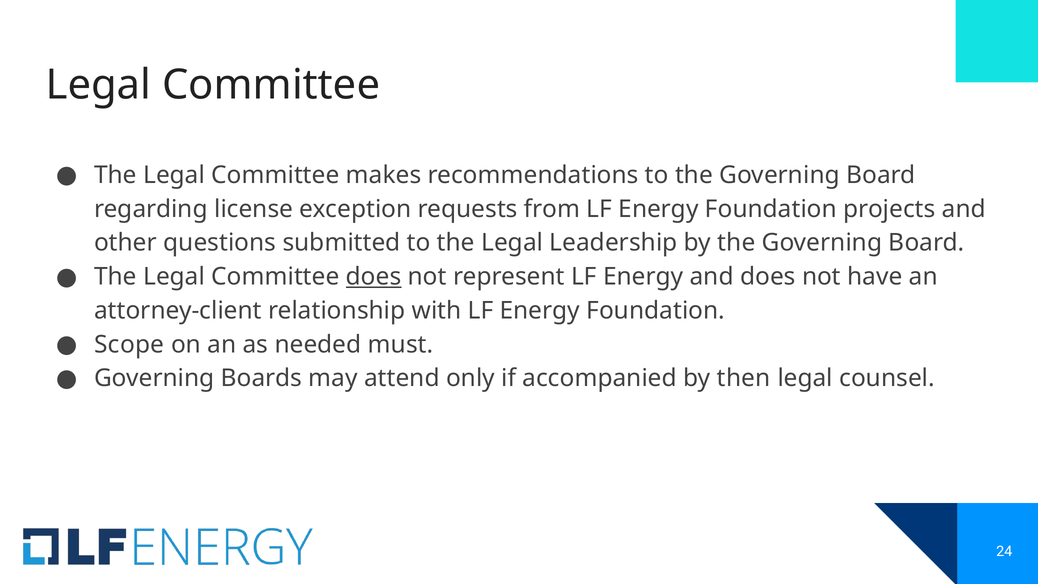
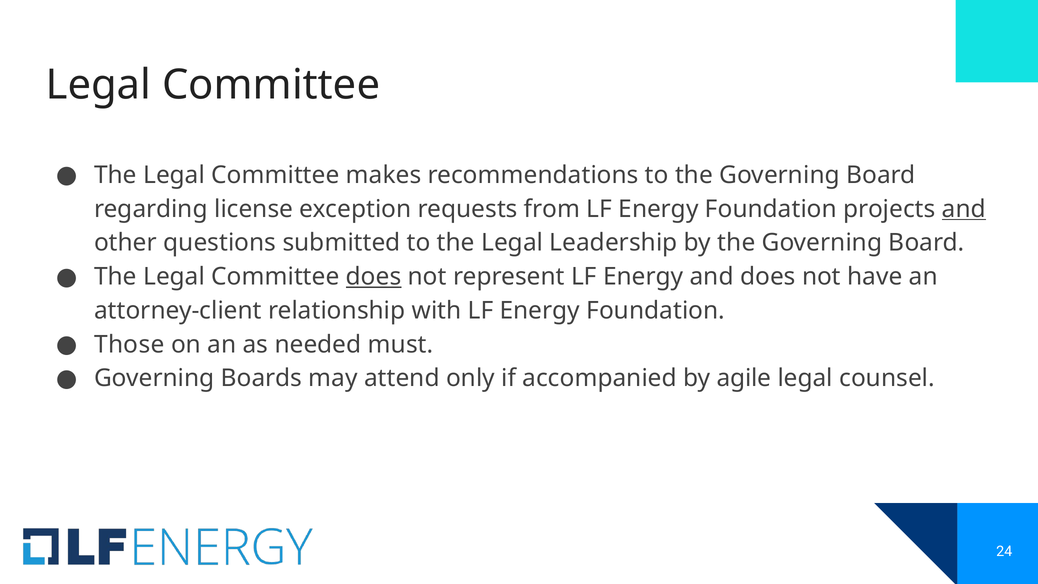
and underline: none -> present (964, 209)
Scope: Scope -> Those (129, 344)
then: then -> agile (744, 378)
